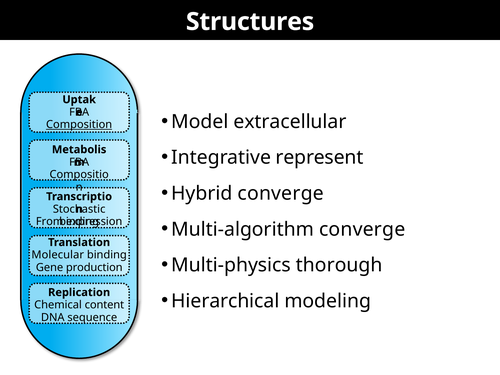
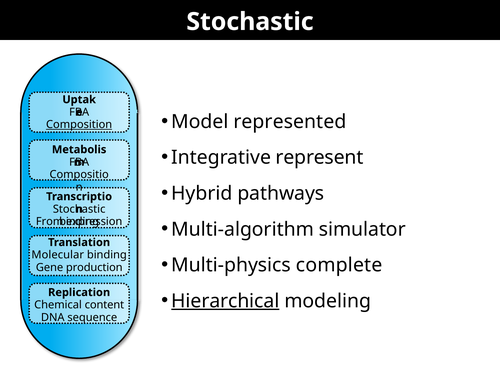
Structures: Structures -> Stochastic (250, 22)
extracellular: extracellular -> represented (290, 122)
Hybrid converge: converge -> pathways (281, 193)
Multi-algorithm converge: converge -> simulator (362, 229)
thorough: thorough -> complete (339, 265)
Hierarchical underline: none -> present (225, 301)
